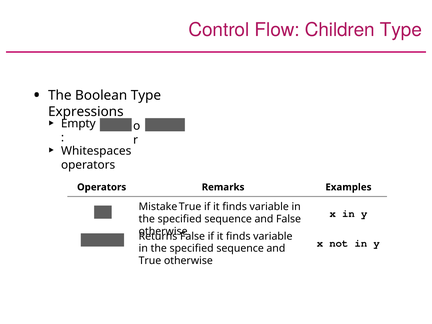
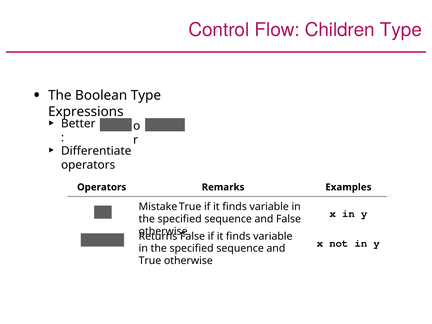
Empty: Empty -> Better (78, 124)
Whitespaces: Whitespaces -> Diﬀerentiate (96, 151)
